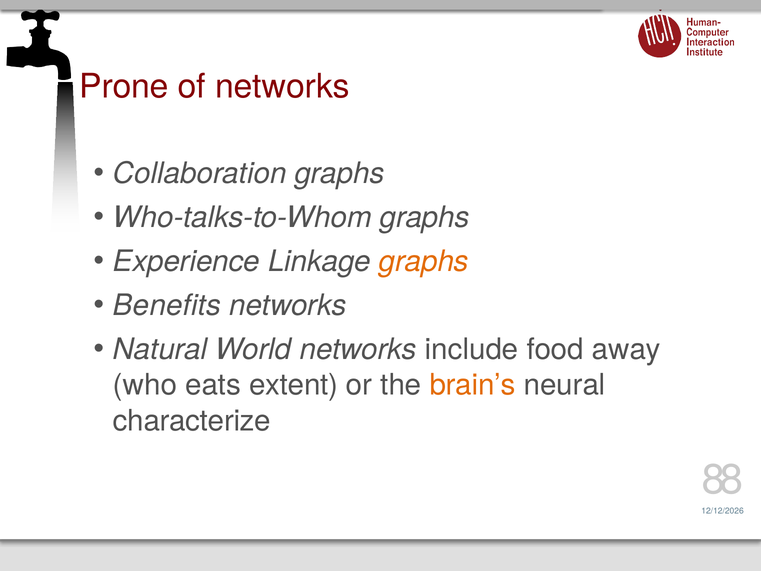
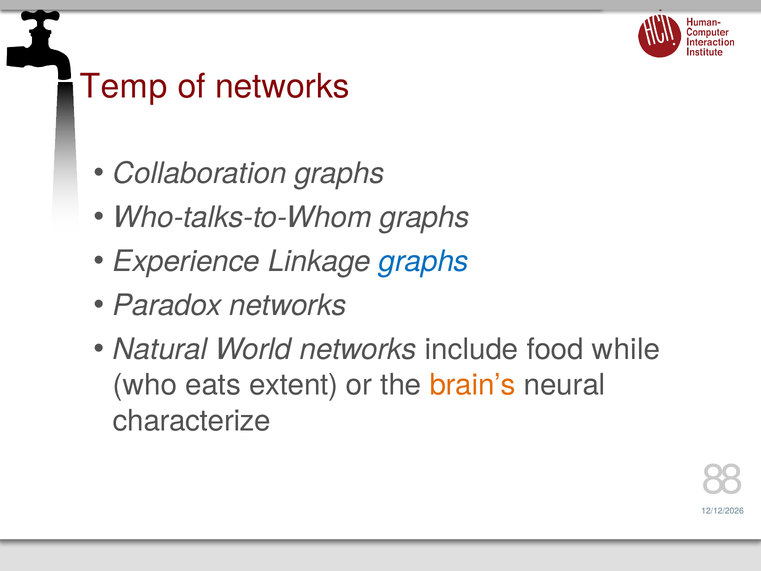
Prone: Prone -> Temp (124, 86)
graphs colour: orange -> blue (424, 262)
Benefits: Benefits -> Paradox (167, 306)
away: away -> while (626, 349)
